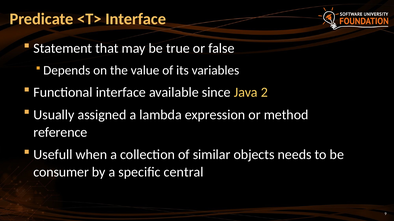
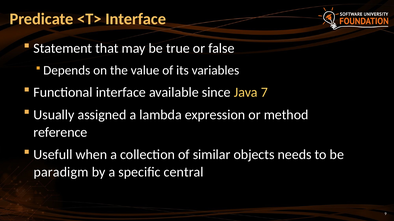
2: 2 -> 7 (264, 93)
consumer: consumer -> paradigm (61, 173)
